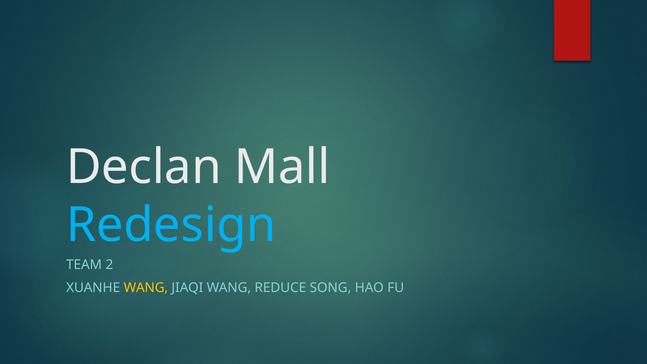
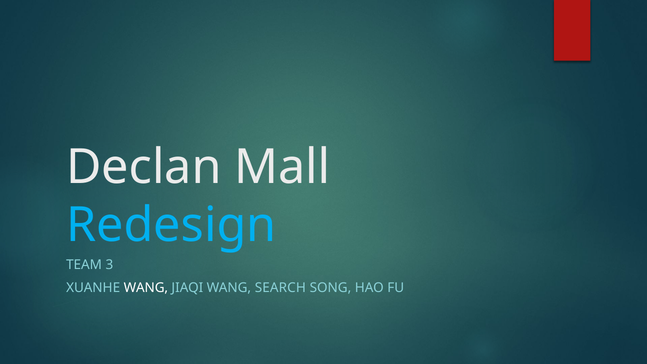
2: 2 -> 3 (109, 265)
WANG colour: yellow -> white (146, 288)
REDUCE: REDUCE -> SEARCH (280, 288)
